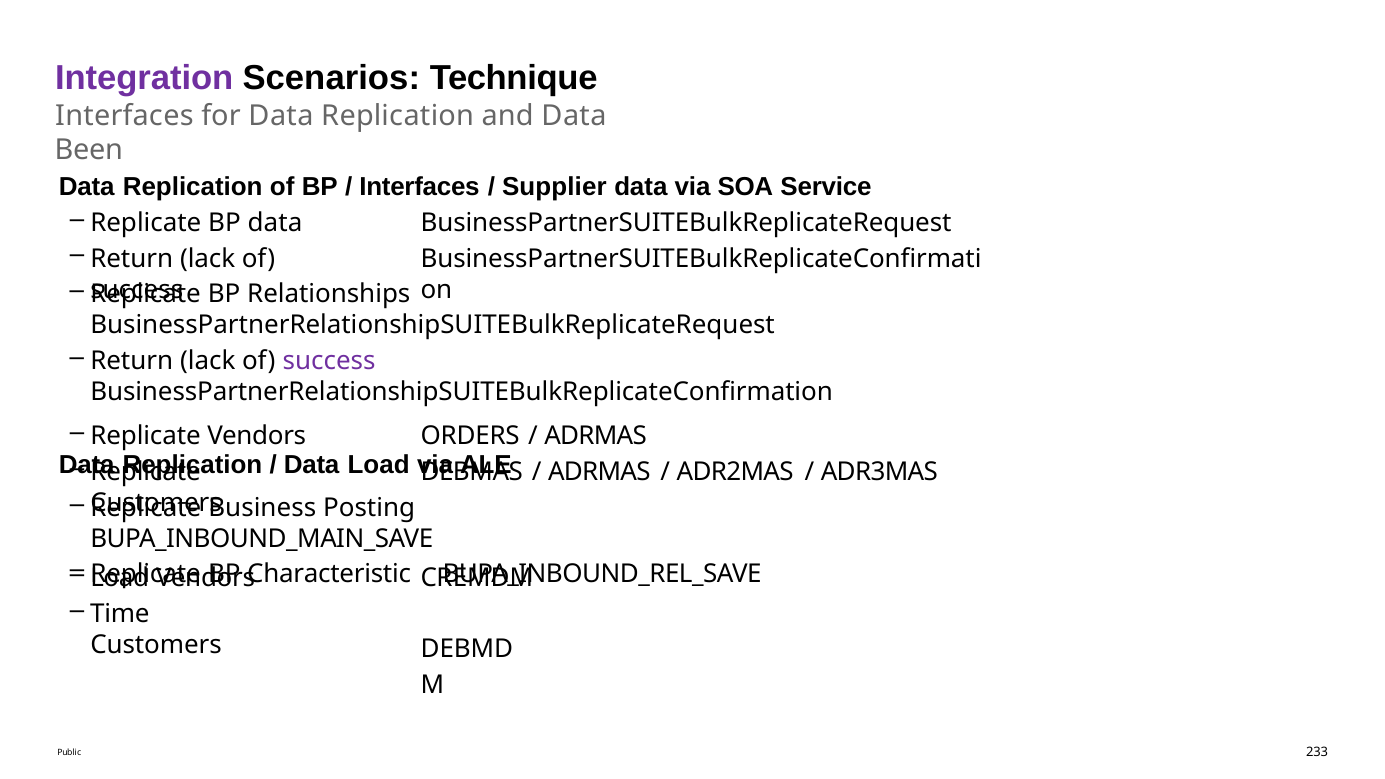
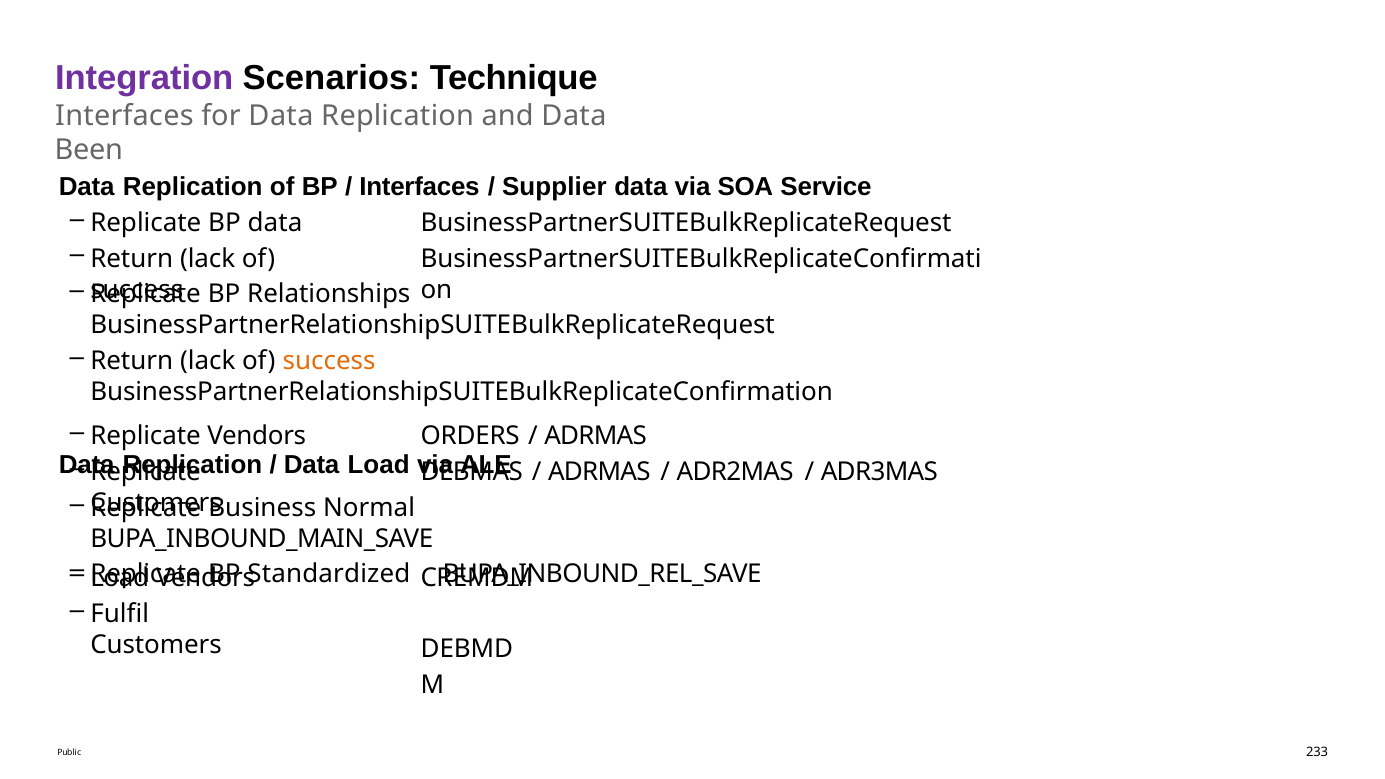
success colour: purple -> orange (329, 361)
Posting: Posting -> Normal (369, 508)
Characteristic: Characteristic -> Standardized (329, 574)
Time: Time -> Fulfil (120, 614)
